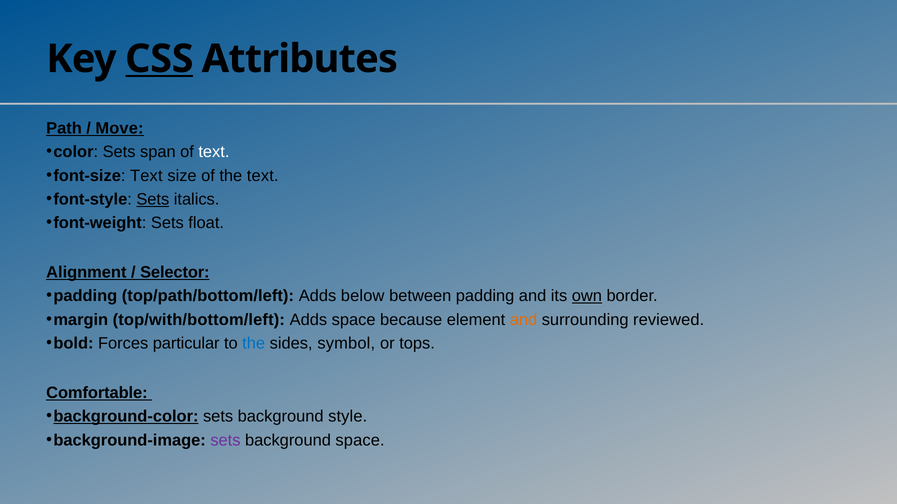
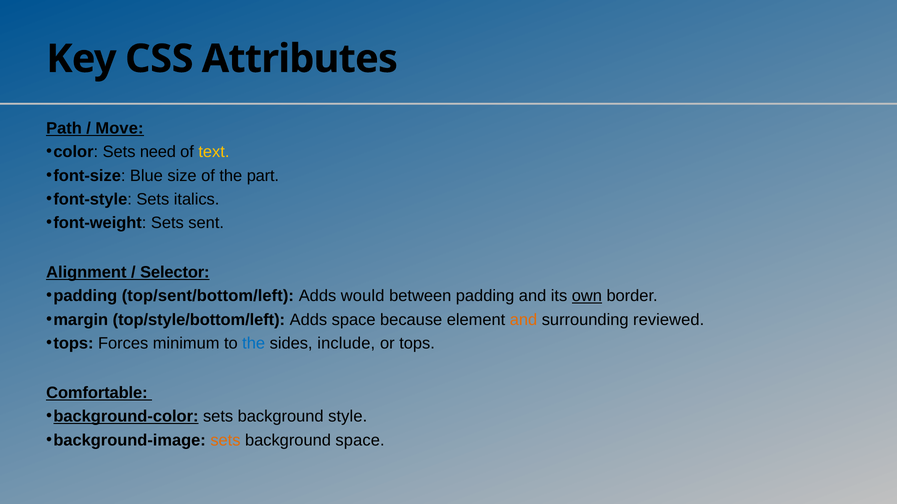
CSS underline: present -> none (159, 59)
span: span -> need (158, 152)
text colour: white -> yellow (214, 152)
font-size Text: Text -> Blue (146, 176)
the text: text -> part (263, 176)
Sets underline: present -> none (153, 200)
float: float -> sent (206, 223)
top/path/bottom/left: top/path/bottom/left -> top/sent/bottom/left (208, 296)
below: below -> would (363, 296)
top/with/bottom/left: top/with/bottom/left -> top/style/bottom/left (199, 320)
bold: bold -> tops (73, 344)
particular: particular -> minimum (186, 344)
symbol: symbol -> include (346, 344)
sets colour: purple -> orange (225, 441)
